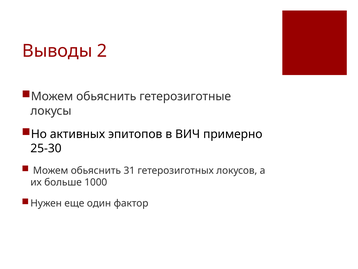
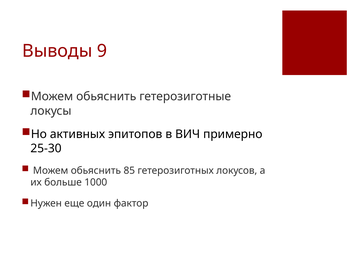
2: 2 -> 9 (102, 51)
31: 31 -> 85 (129, 170)
